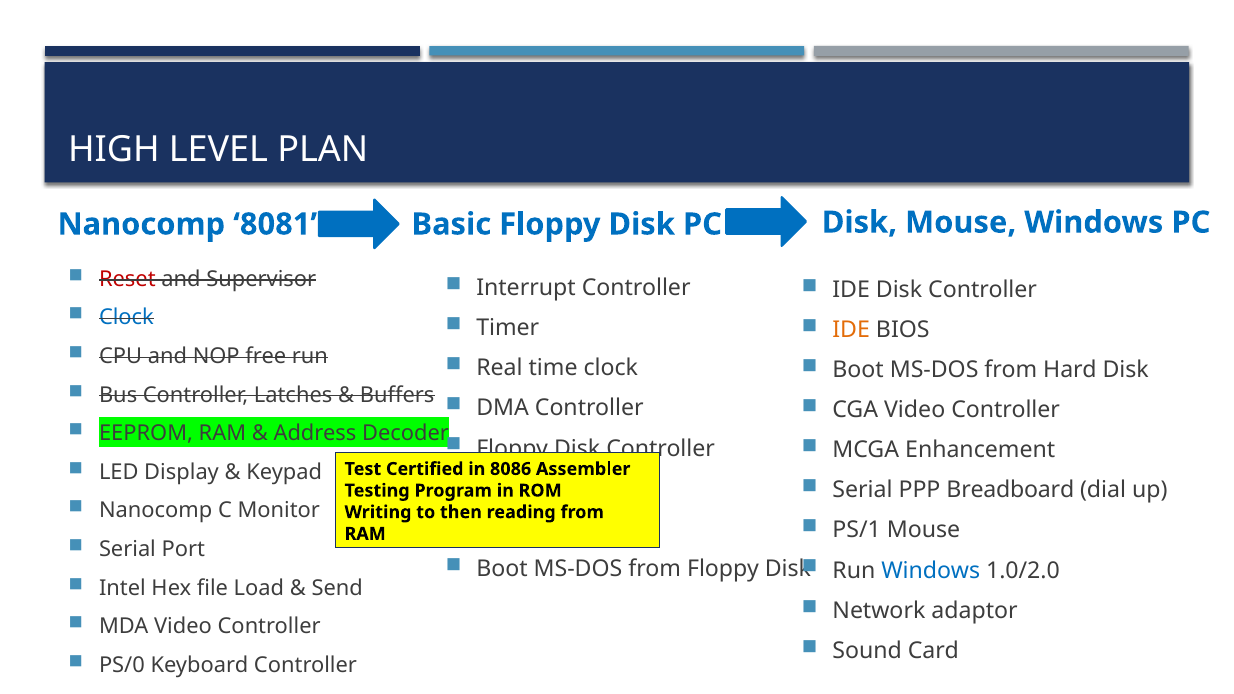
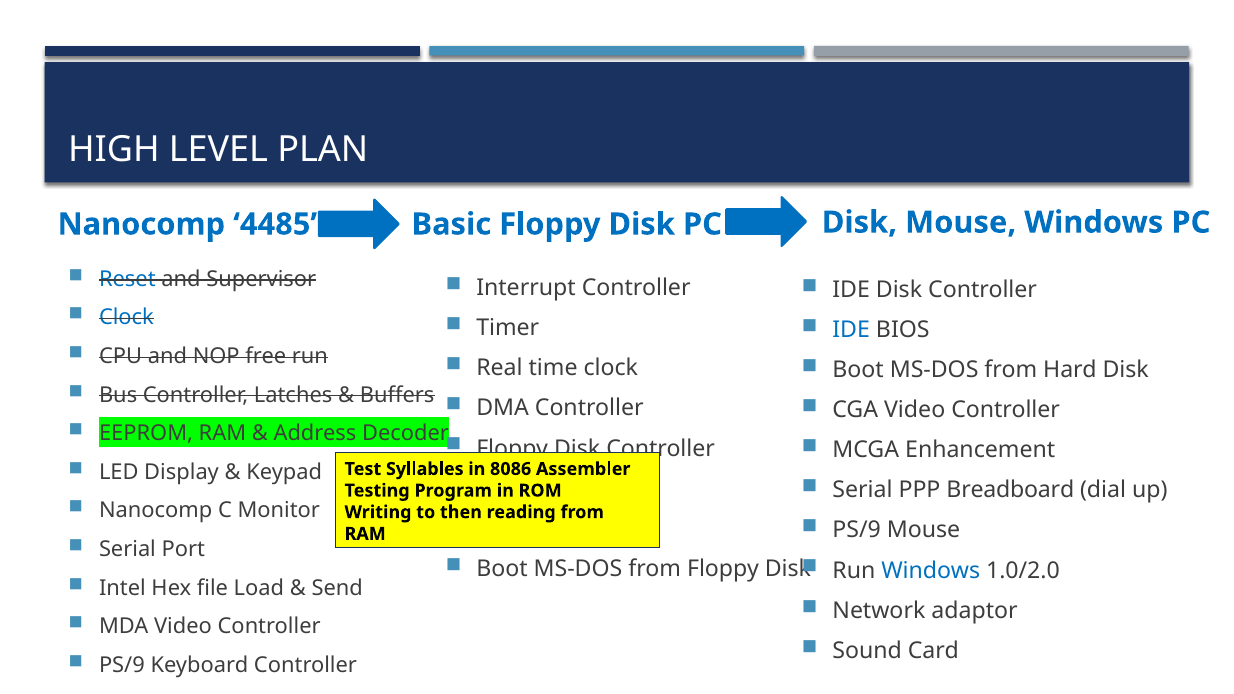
8081: 8081 -> 4485 (275, 224)
Reset colour: red -> blue (127, 279)
IDE colour: orange -> blue (851, 330)
Certified: Certified -> Syllables (425, 469)
PS/1: PS/1 -> PS/9 (857, 530)
PS/0: PS/0 -> PS/9 (122, 665)
